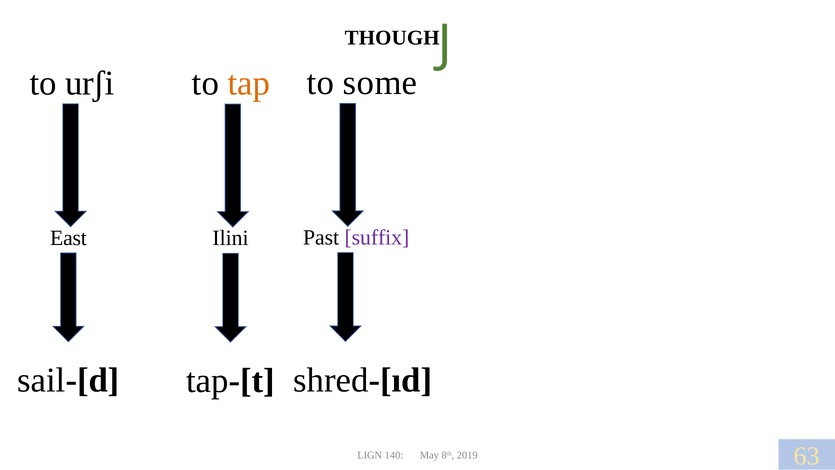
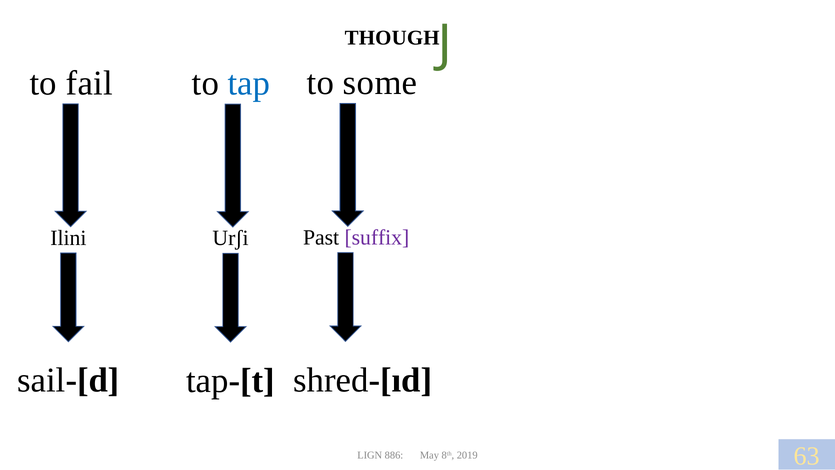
urʃi: urʃi -> fail (89, 83)
tap colour: orange -> blue (249, 83)
East: East -> Ilini (68, 238)
Ilini: Ilini -> Urʃi (231, 238)
140: 140 -> 886 (394, 455)
